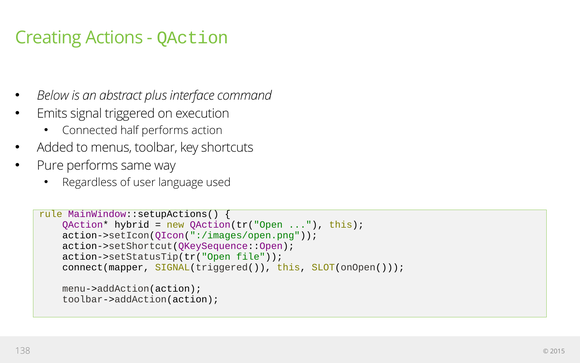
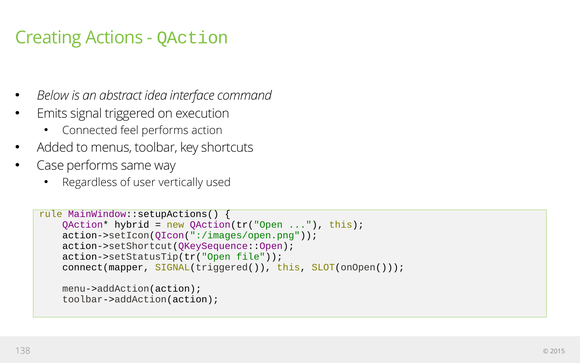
plus: plus -> idea (156, 96)
half: half -> feel (129, 130)
Pure: Pure -> Case (50, 165)
language: language -> vertically (181, 182)
